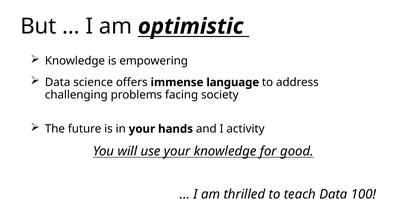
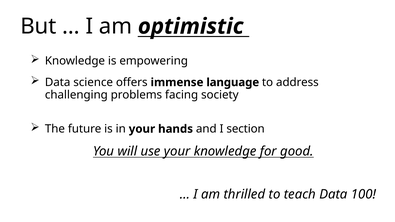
activity: activity -> section (246, 129)
